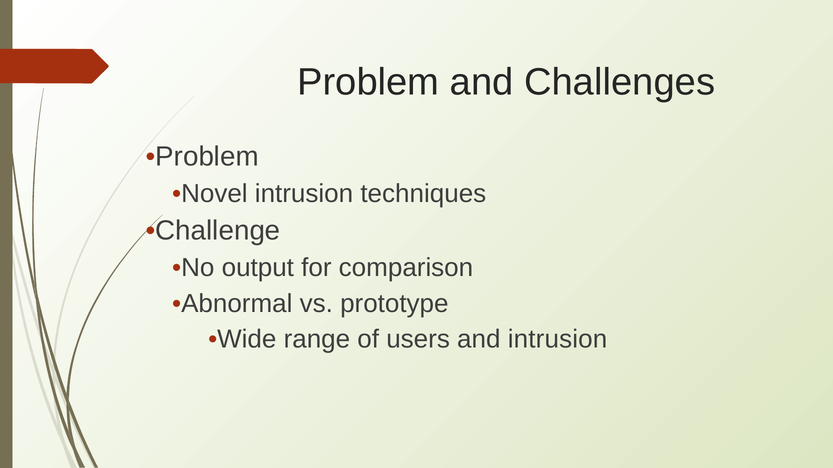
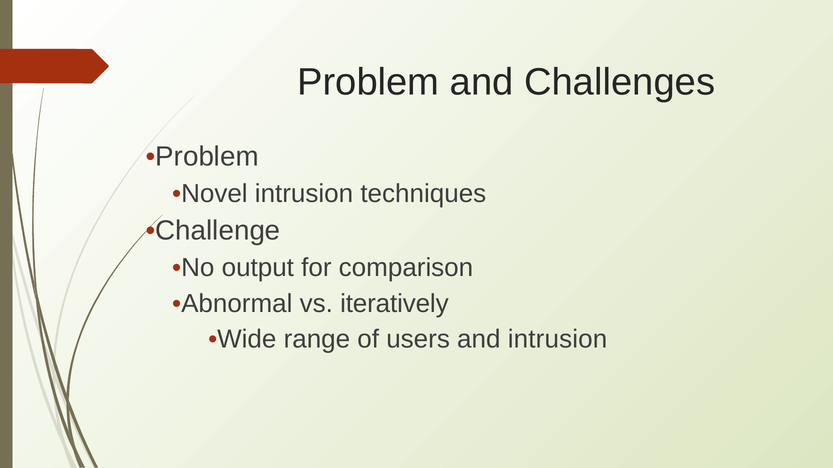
prototype: prototype -> iteratively (394, 304)
